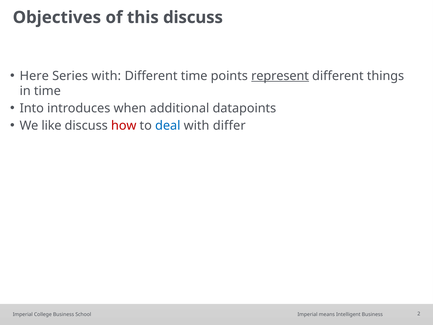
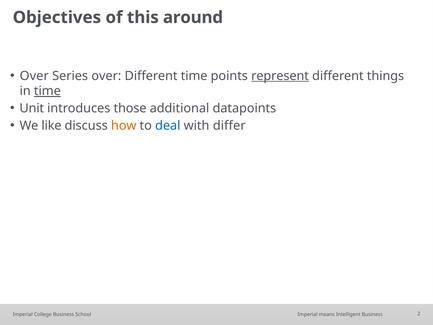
this discuss: discuss -> around (193, 17)
Here: Here -> Over (34, 76)
Series with: with -> over (106, 76)
time underline: none -> present (47, 91)
Into: Into -> Unit (32, 108)
when: when -> those (130, 108)
how colour: red -> orange (124, 126)
